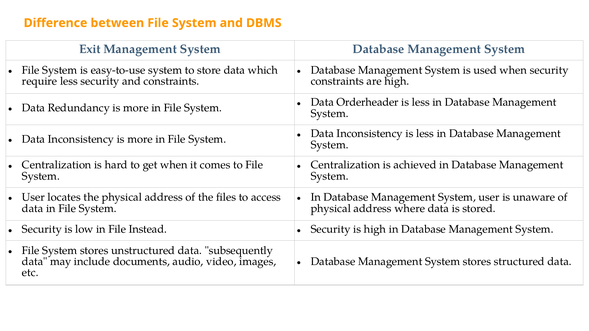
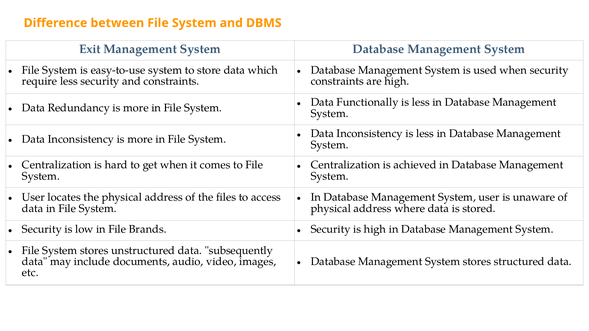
Orderheader: Orderheader -> Functionally (368, 102)
Instead: Instead -> Brands (148, 230)
